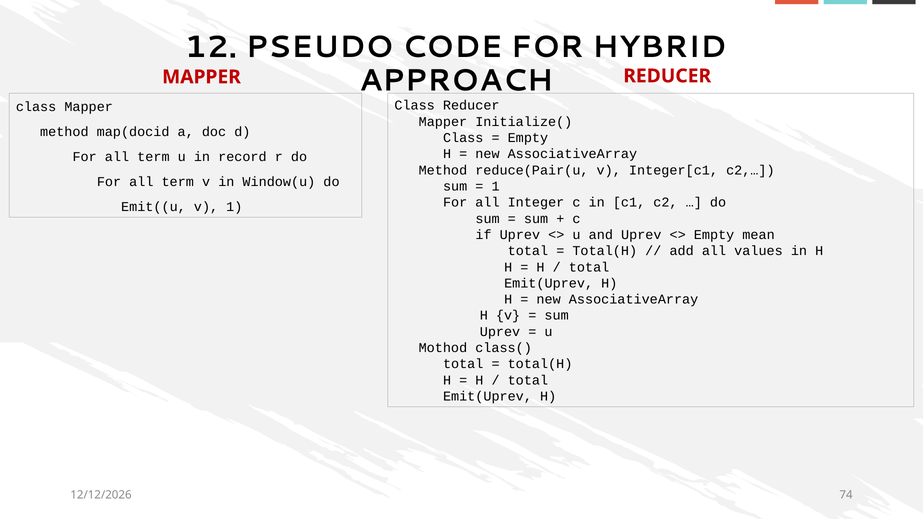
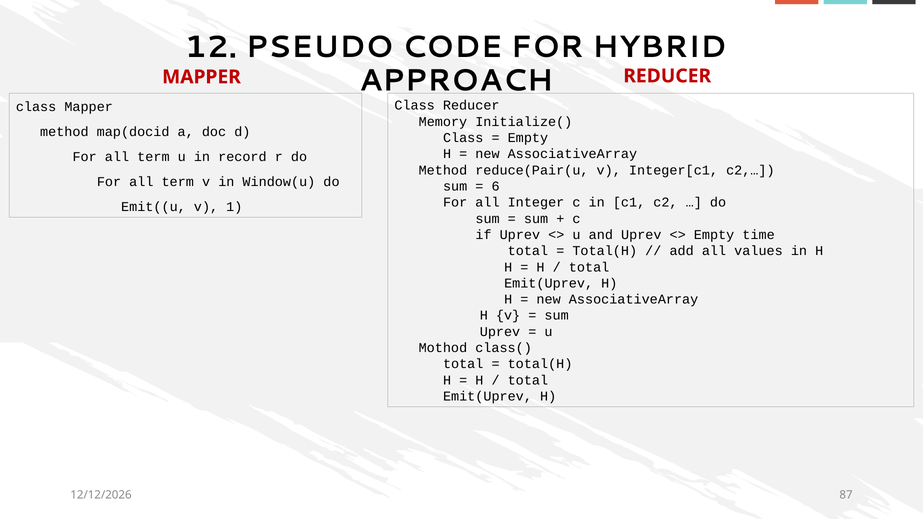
Mapper: Mapper -> Memory (443, 122)
1: 1 -> 6 (496, 186)
mean: mean -> time (759, 235)
74: 74 -> 87 (846, 495)
